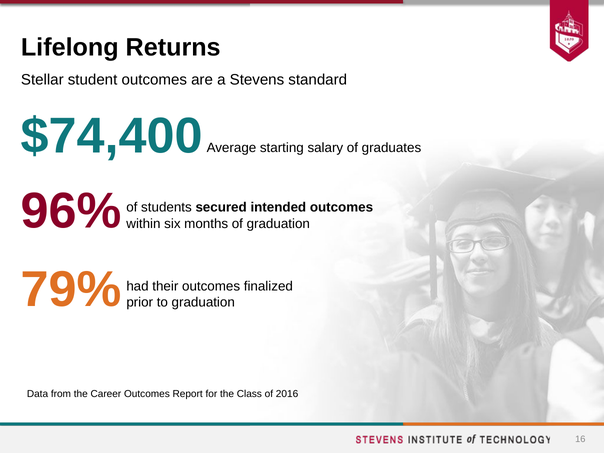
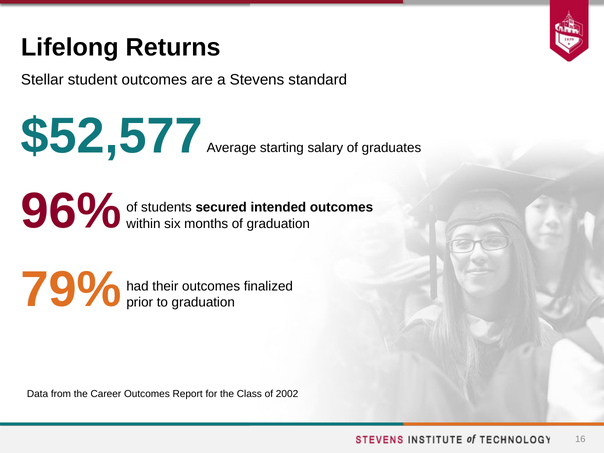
$74,400: $74,400 -> $52,577 (112, 136)
2016: 2016 -> 2002 (287, 394)
